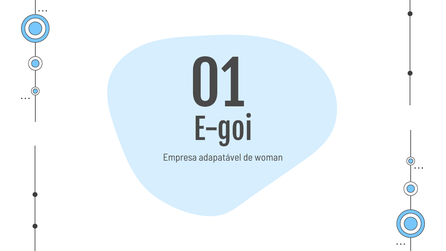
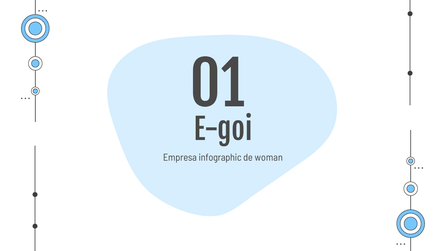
adapatável: adapatável -> infographic (220, 157)
